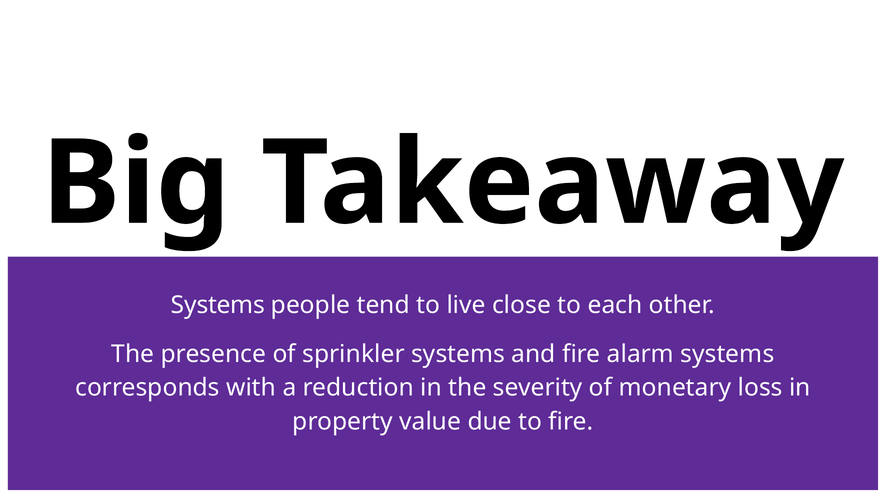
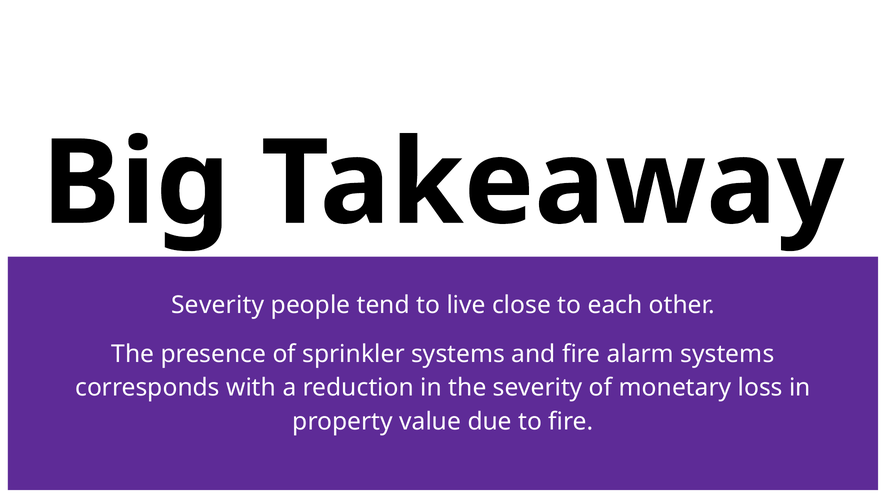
Systems: Systems -> Severity (218, 305)
